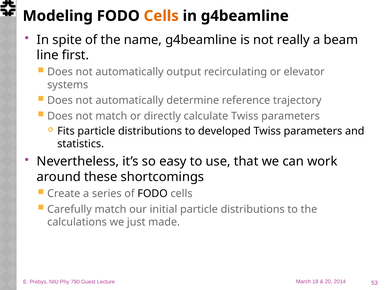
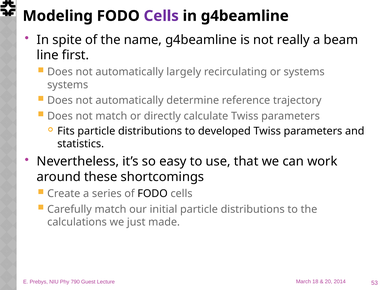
Cells colour: orange -> purple (161, 16)
output: output -> largely (184, 72)
or elevator: elevator -> systems (304, 72)
